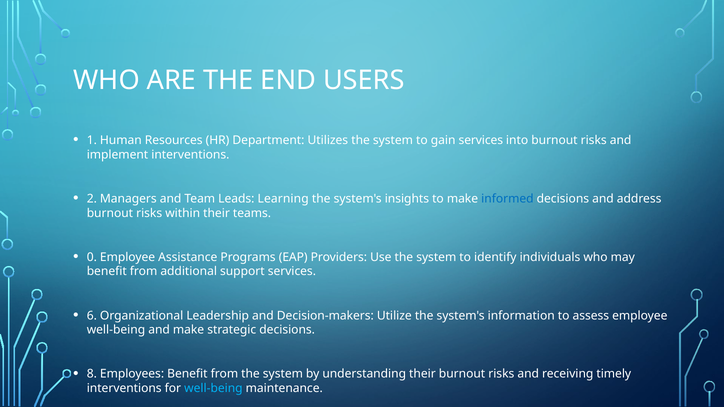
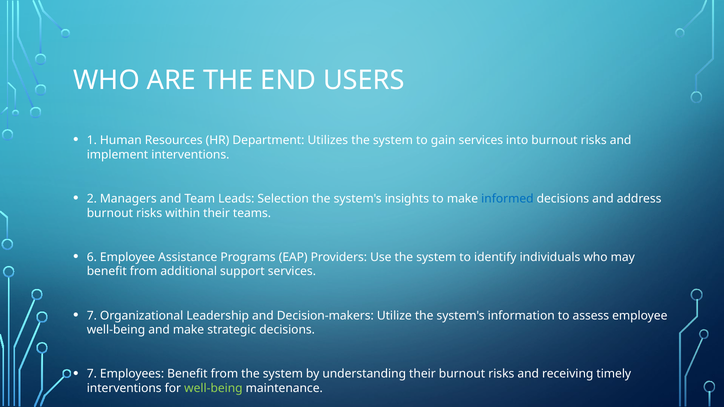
Learning: Learning -> Selection (283, 199)
0: 0 -> 6 (92, 257)
6: 6 -> 7 (92, 316)
8: 8 -> 7 (92, 374)
well-being colour: light blue -> light green (213, 389)
